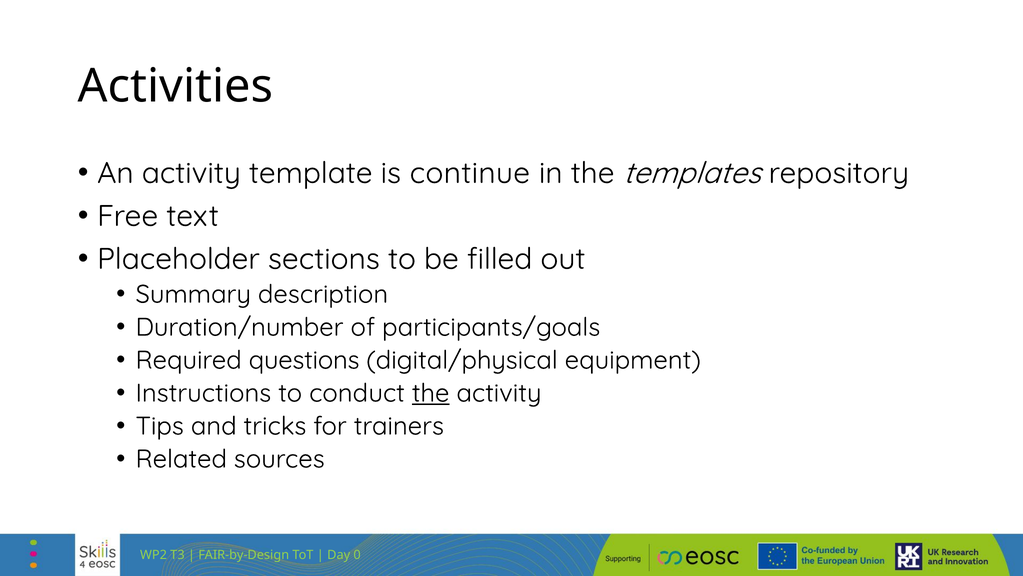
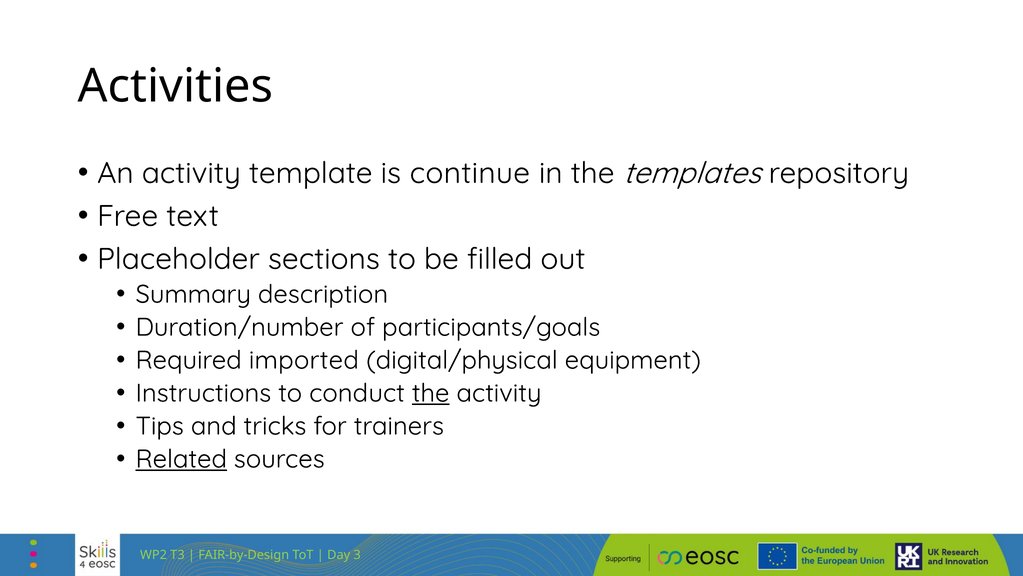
questions: questions -> imported (304, 360)
Related underline: none -> present (181, 459)
0: 0 -> 3 (357, 554)
